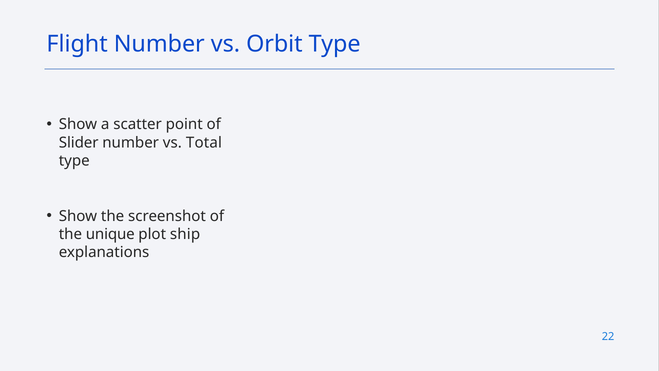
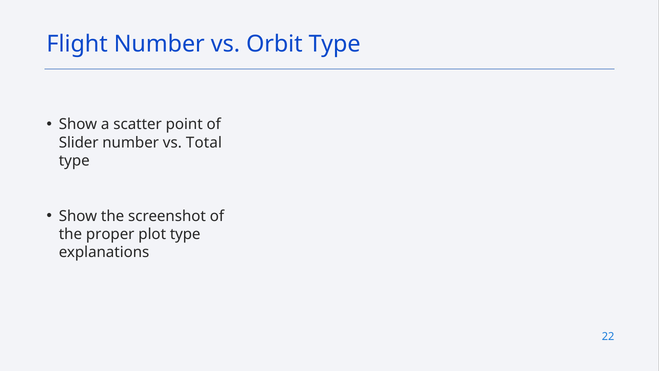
unique: unique -> proper (110, 234)
plot ship: ship -> type (185, 234)
